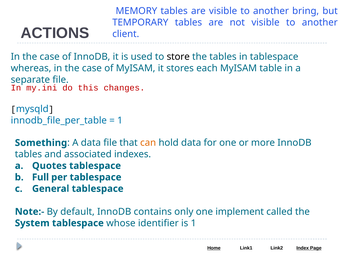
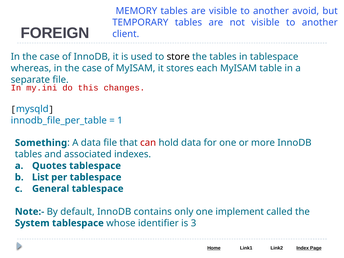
bring: bring -> avoid (306, 11)
ACTIONS: ACTIONS -> FOREIGN (55, 33)
can colour: orange -> red (148, 143)
Full: Full -> List (40, 177)
is 1: 1 -> 3 (193, 223)
